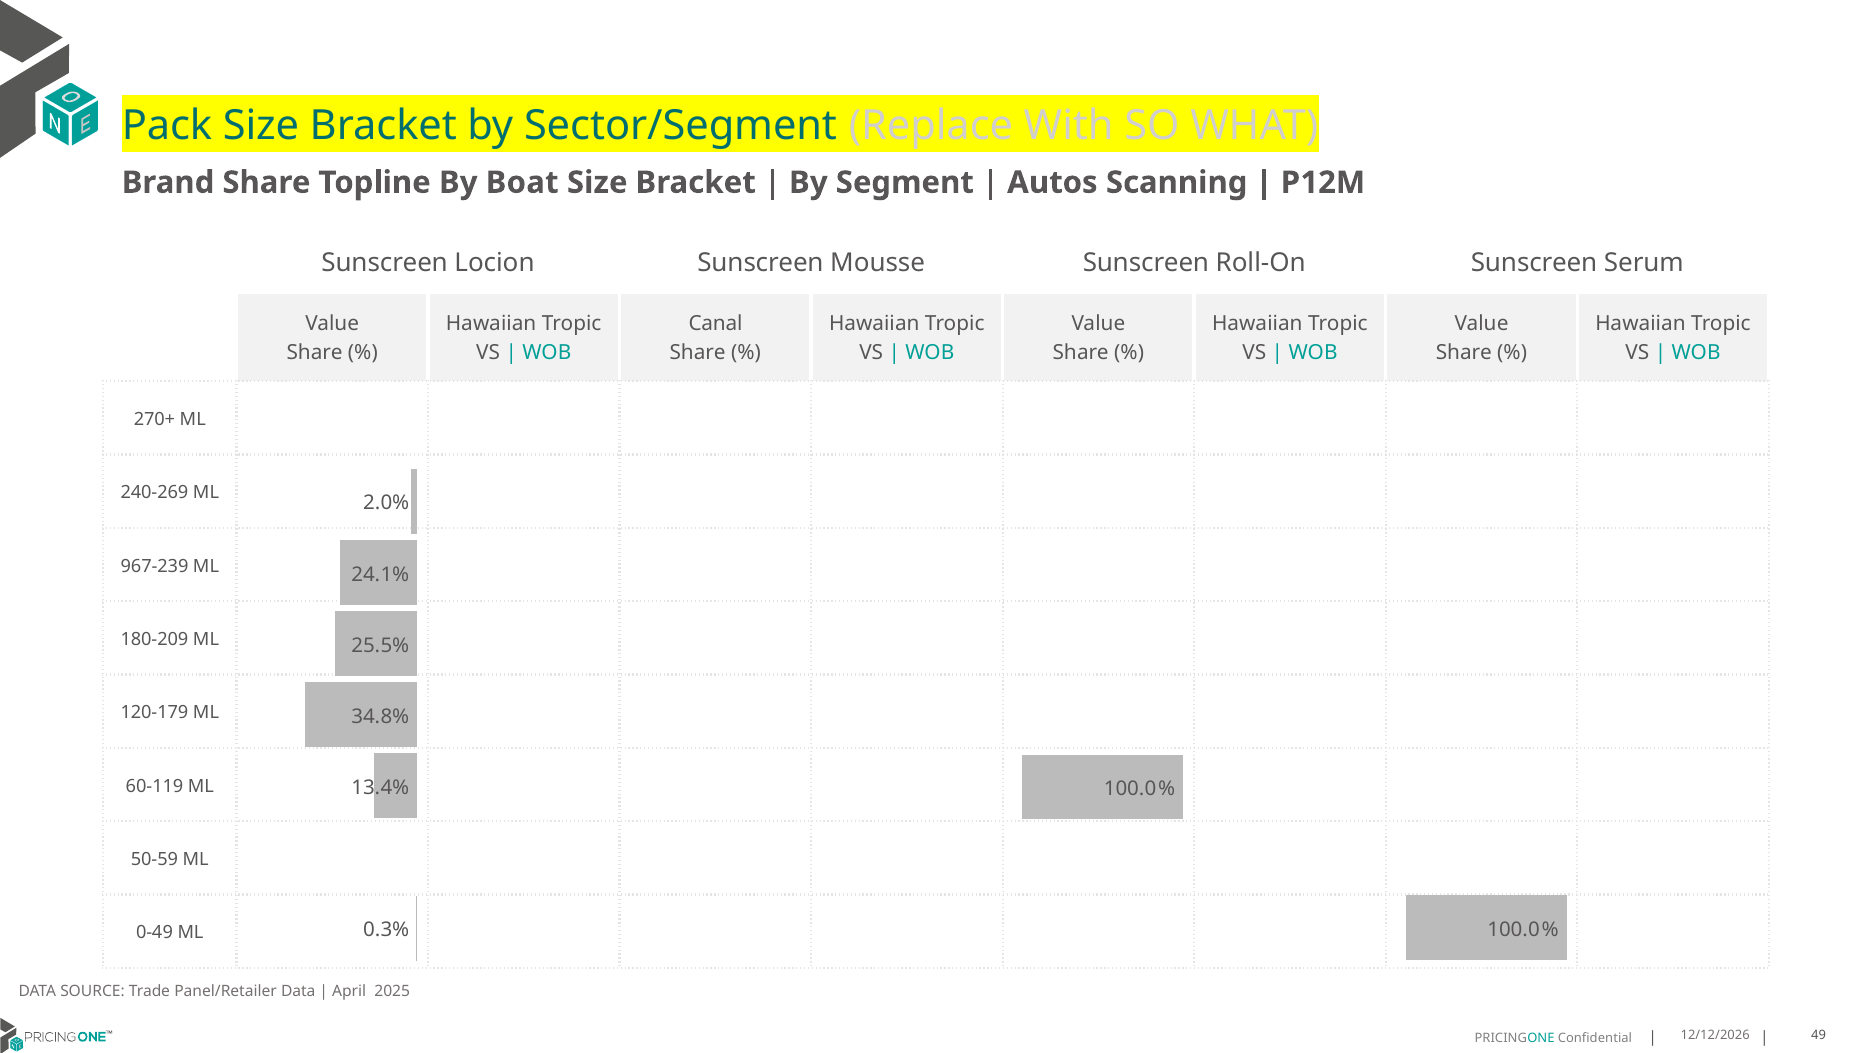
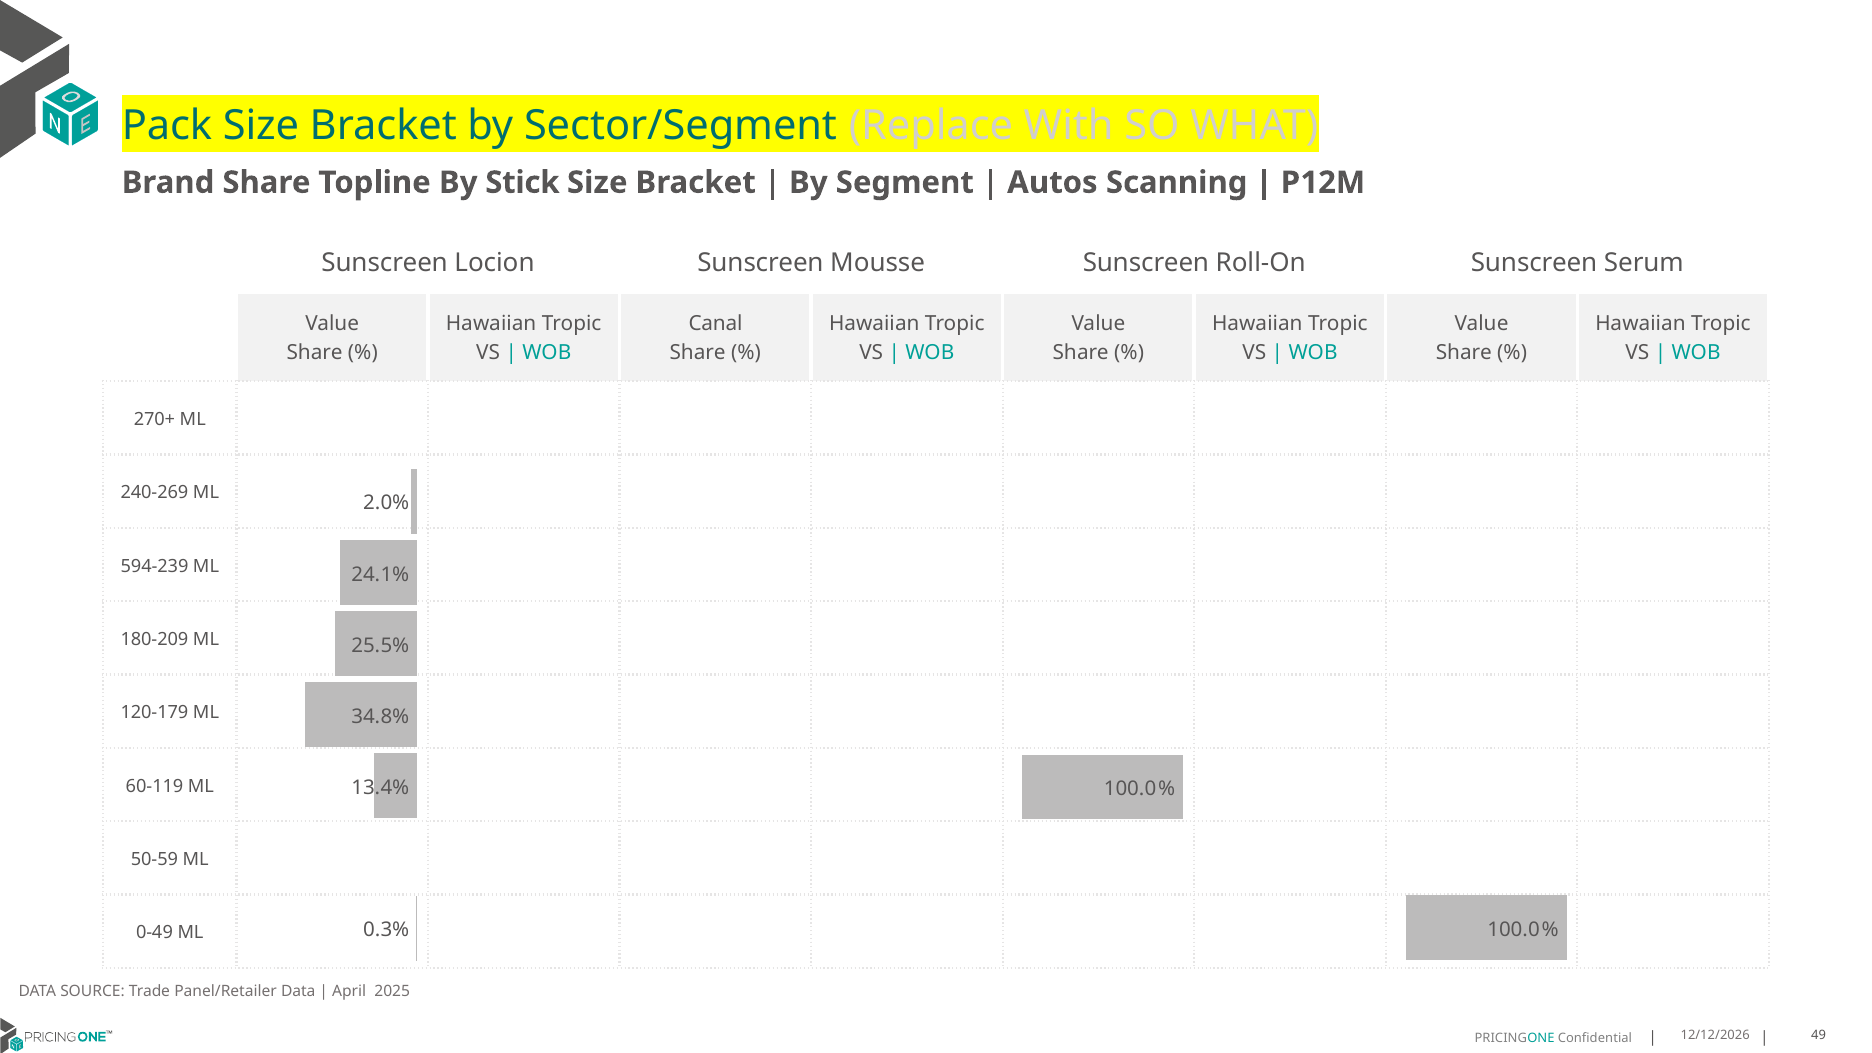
Boat: Boat -> Stick (522, 183)
967-239: 967-239 -> 594-239 (155, 566)
